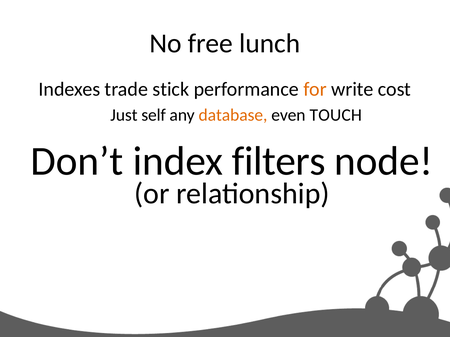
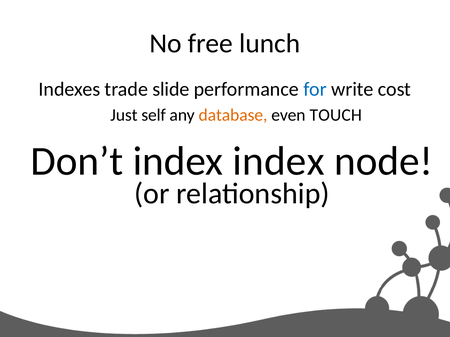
stick: stick -> slide (171, 89)
for colour: orange -> blue (315, 89)
index filters: filters -> index (279, 162)
